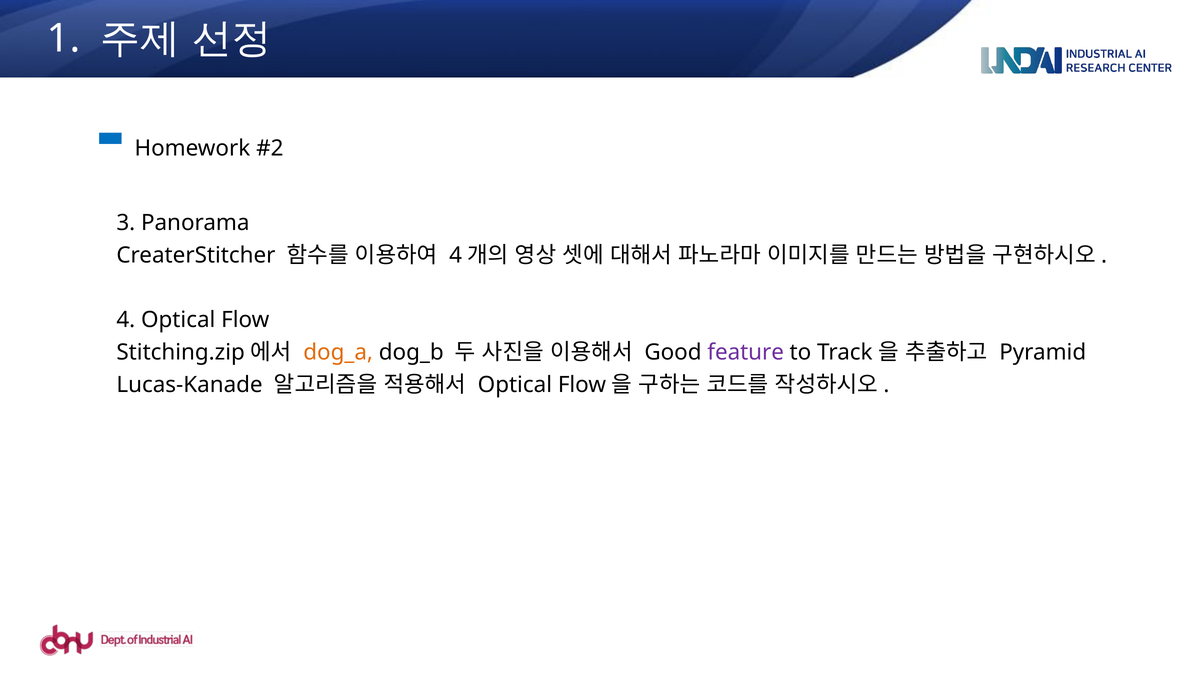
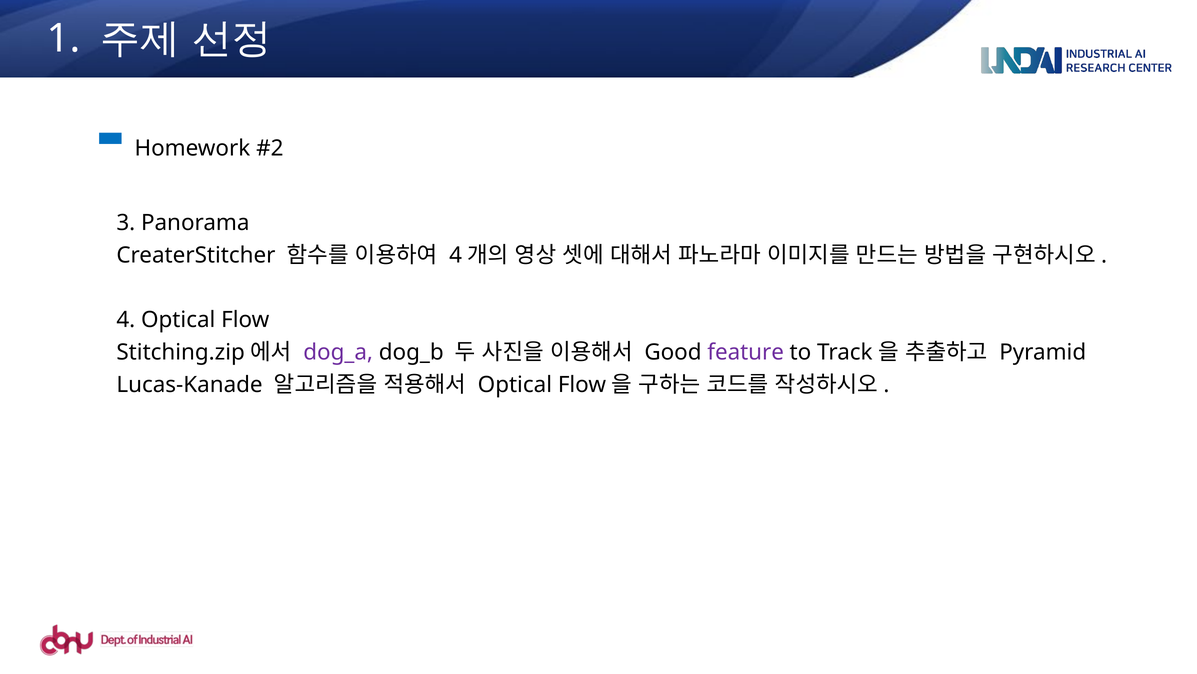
dog_a colour: orange -> purple (338, 352)
